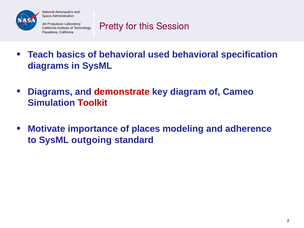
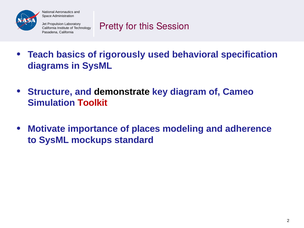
of behavioral: behavioral -> rigorously (122, 55)
Diagrams: Diagrams -> Structure (50, 92)
demonstrate colour: red -> black (122, 92)
outgoing: outgoing -> mockups (92, 140)
